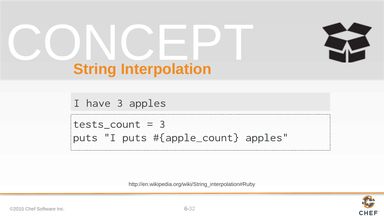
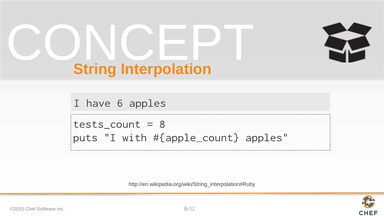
have 3: 3 -> 6 (120, 103)
3: 3 -> 8 (162, 124)
I puts: puts -> with (135, 137)
